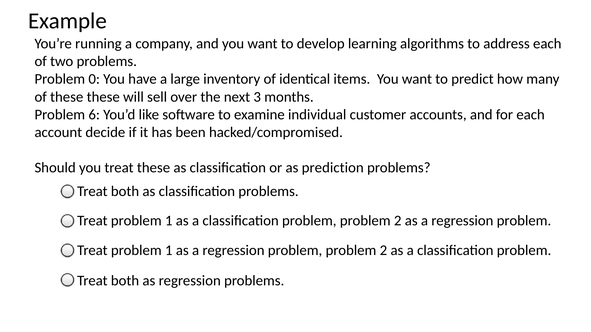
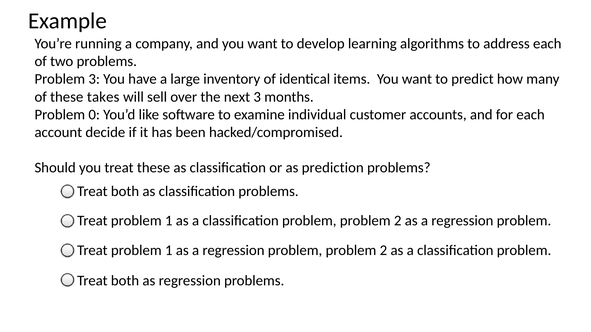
Problem 0: 0 -> 3 (94, 79)
these these: these -> takes (103, 97)
6: 6 -> 0 (94, 115)
